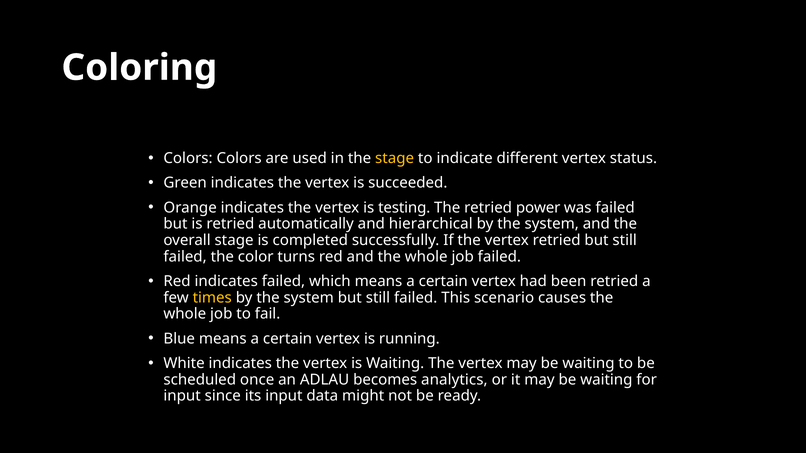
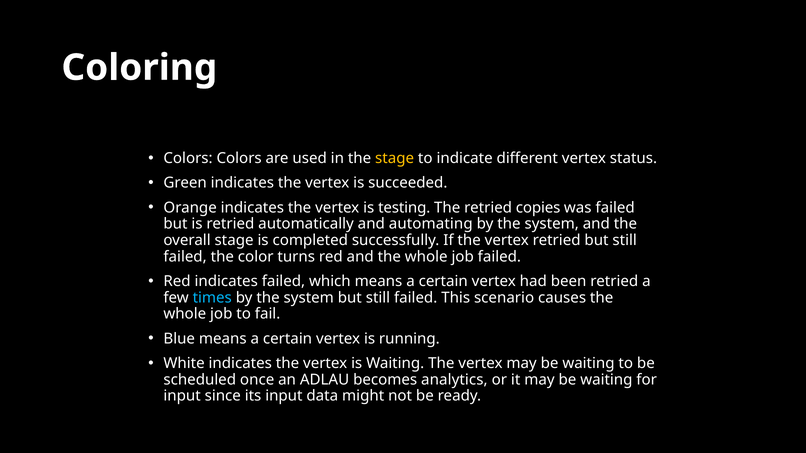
power: power -> copies (538, 208)
hierarchical: hierarchical -> automating (431, 224)
times colour: yellow -> light blue (212, 298)
